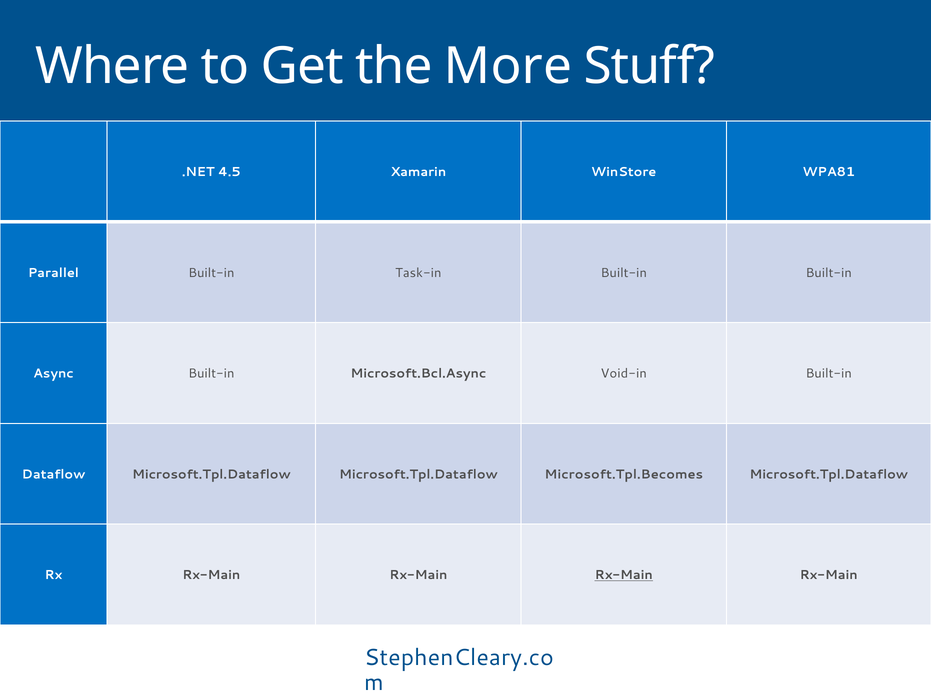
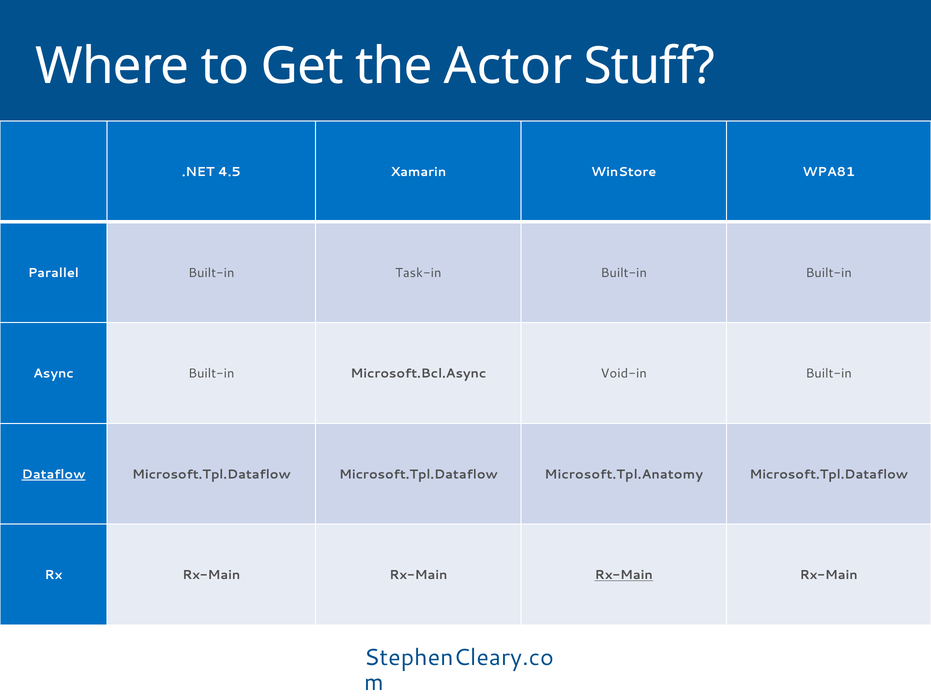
More: More -> Actor (508, 66)
Dataflow underline: none -> present (54, 475)
Microsoft.Tpl.Becomes: Microsoft.Tpl.Becomes -> Microsoft.Tpl.Anatomy (624, 475)
